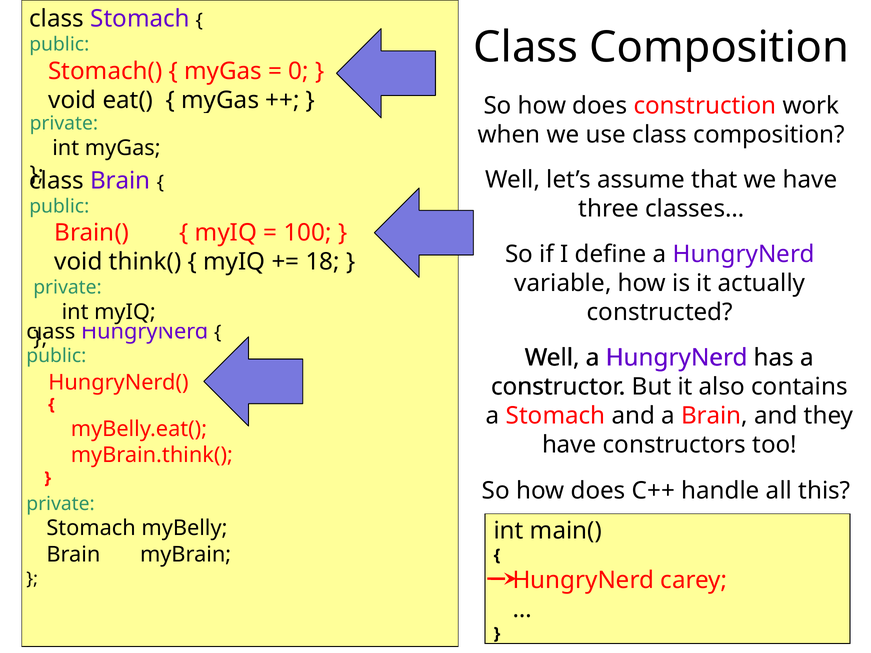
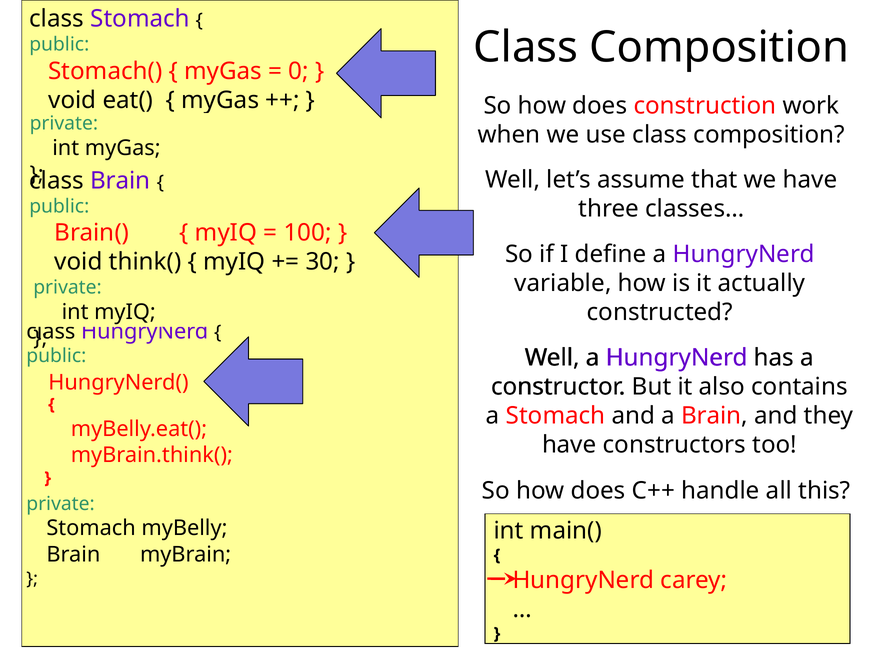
18: 18 -> 30 (323, 262)
